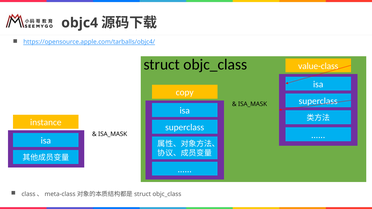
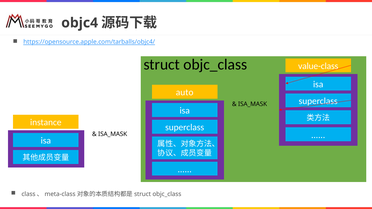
copy: copy -> auto (185, 92)
